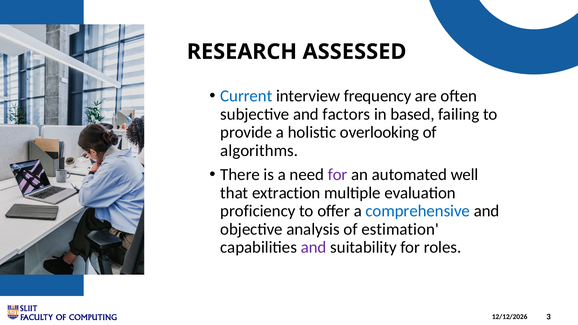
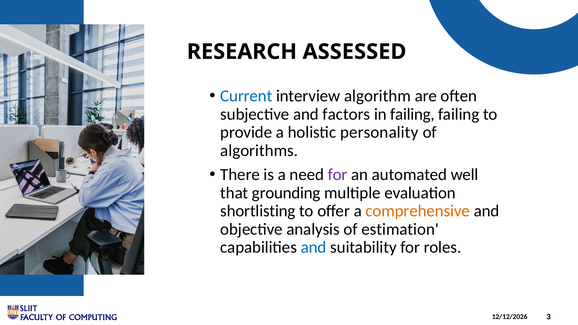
frequency: frequency -> algorithm (377, 96)
in based: based -> failing (413, 114)
overlooking: overlooking -> personality (379, 132)
extraction: extraction -> grounding (286, 193)
proficiency: proficiency -> shortlisting (258, 211)
comprehensive colour: blue -> orange (418, 211)
and colour: purple -> blue (314, 247)
